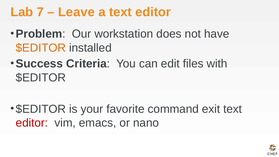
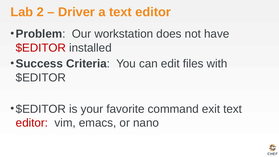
7: 7 -> 2 (40, 12)
Leave: Leave -> Driver (76, 12)
$EDITOR colour: orange -> red (41, 48)
